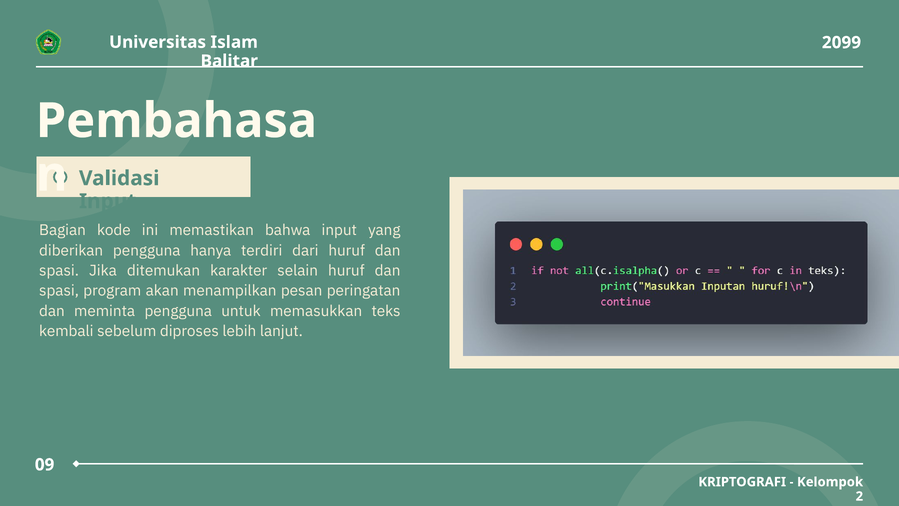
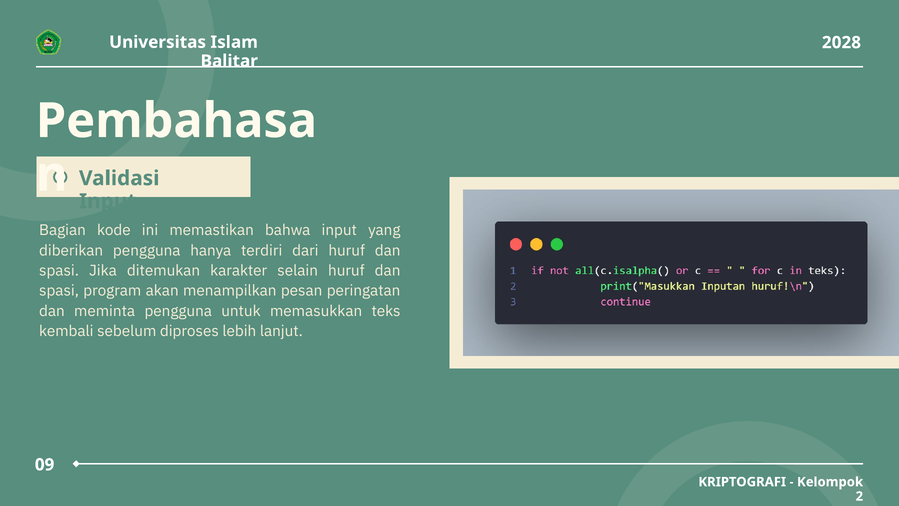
2099: 2099 -> 2028 (841, 43)
